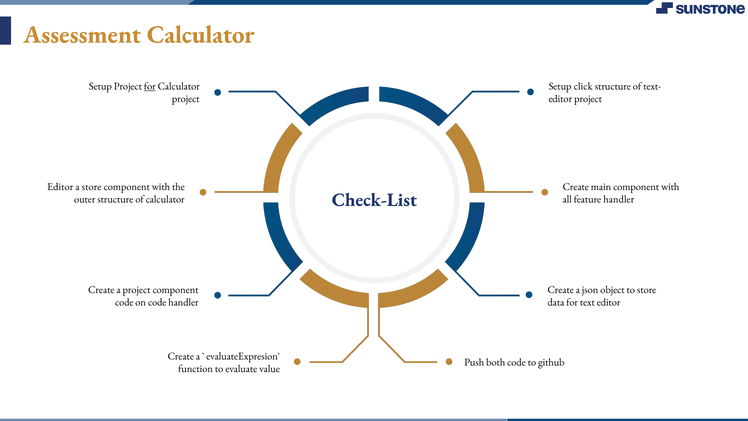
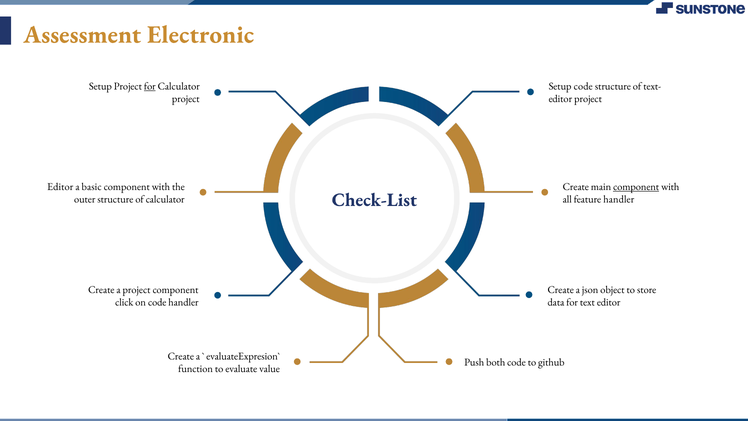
Assessment Calculator: Calculator -> Electronic (200, 34)
Setup click: click -> code (583, 86)
a store: store -> basic (92, 187)
component underline: none -> present (636, 187)
code: code -> click (124, 302)
